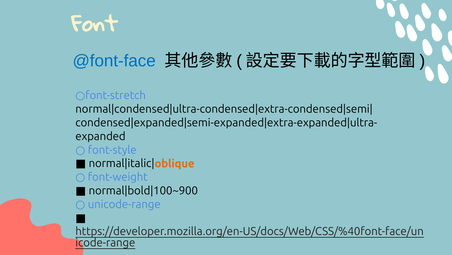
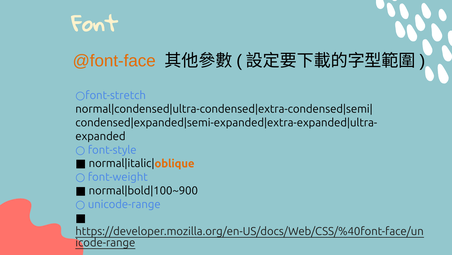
@font-face colour: blue -> orange (114, 61)
